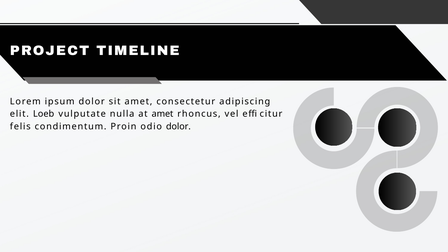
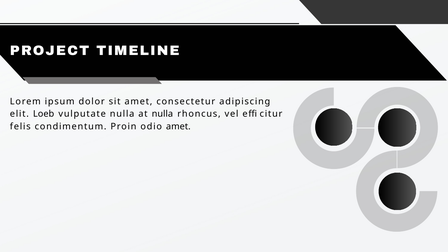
at amet: amet -> nulla (162, 114)
odio dolor: dolor -> amet (178, 126)
